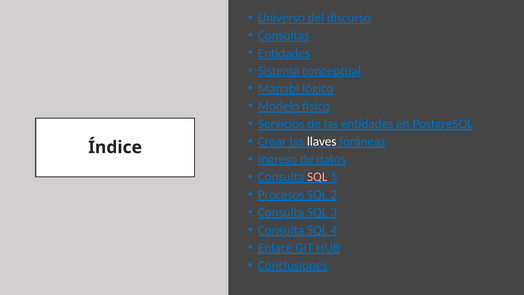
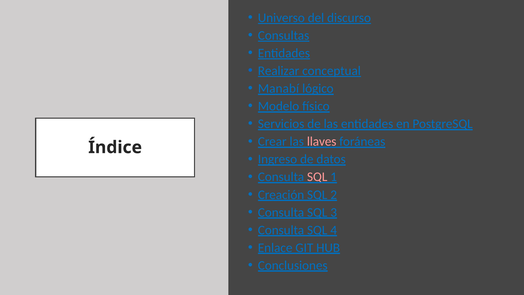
Sistema: Sistema -> Realizar (279, 71)
llaves colour: white -> pink (322, 142)
Procesos: Procesos -> Creación (281, 195)
